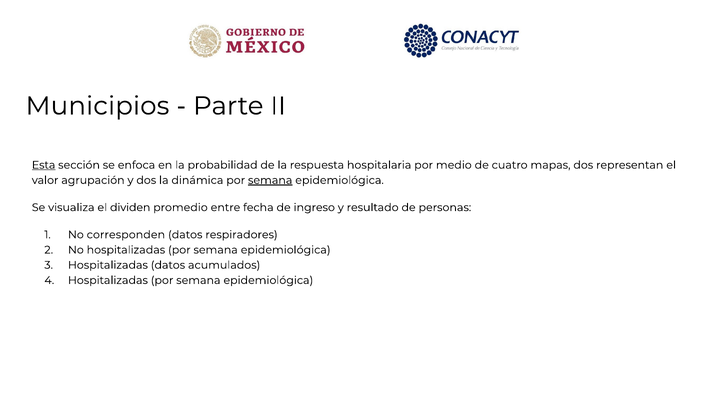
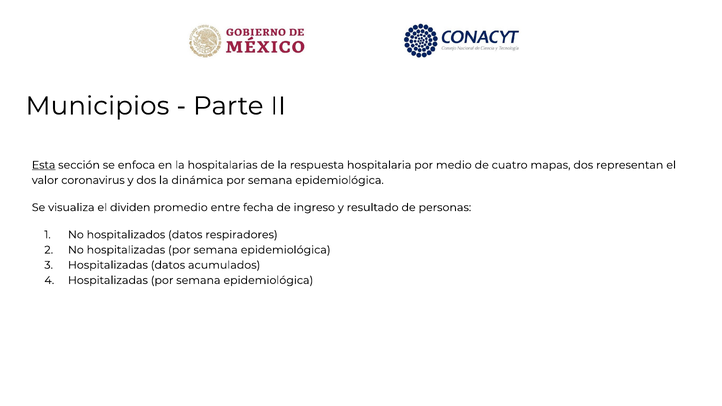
probabilidad: probabilidad -> hospitalarias (223, 165)
agrupación: agrupación -> coronavirus (93, 180)
semana underline: present -> none (270, 180)
corresponden: corresponden -> hospitalizados (126, 235)
